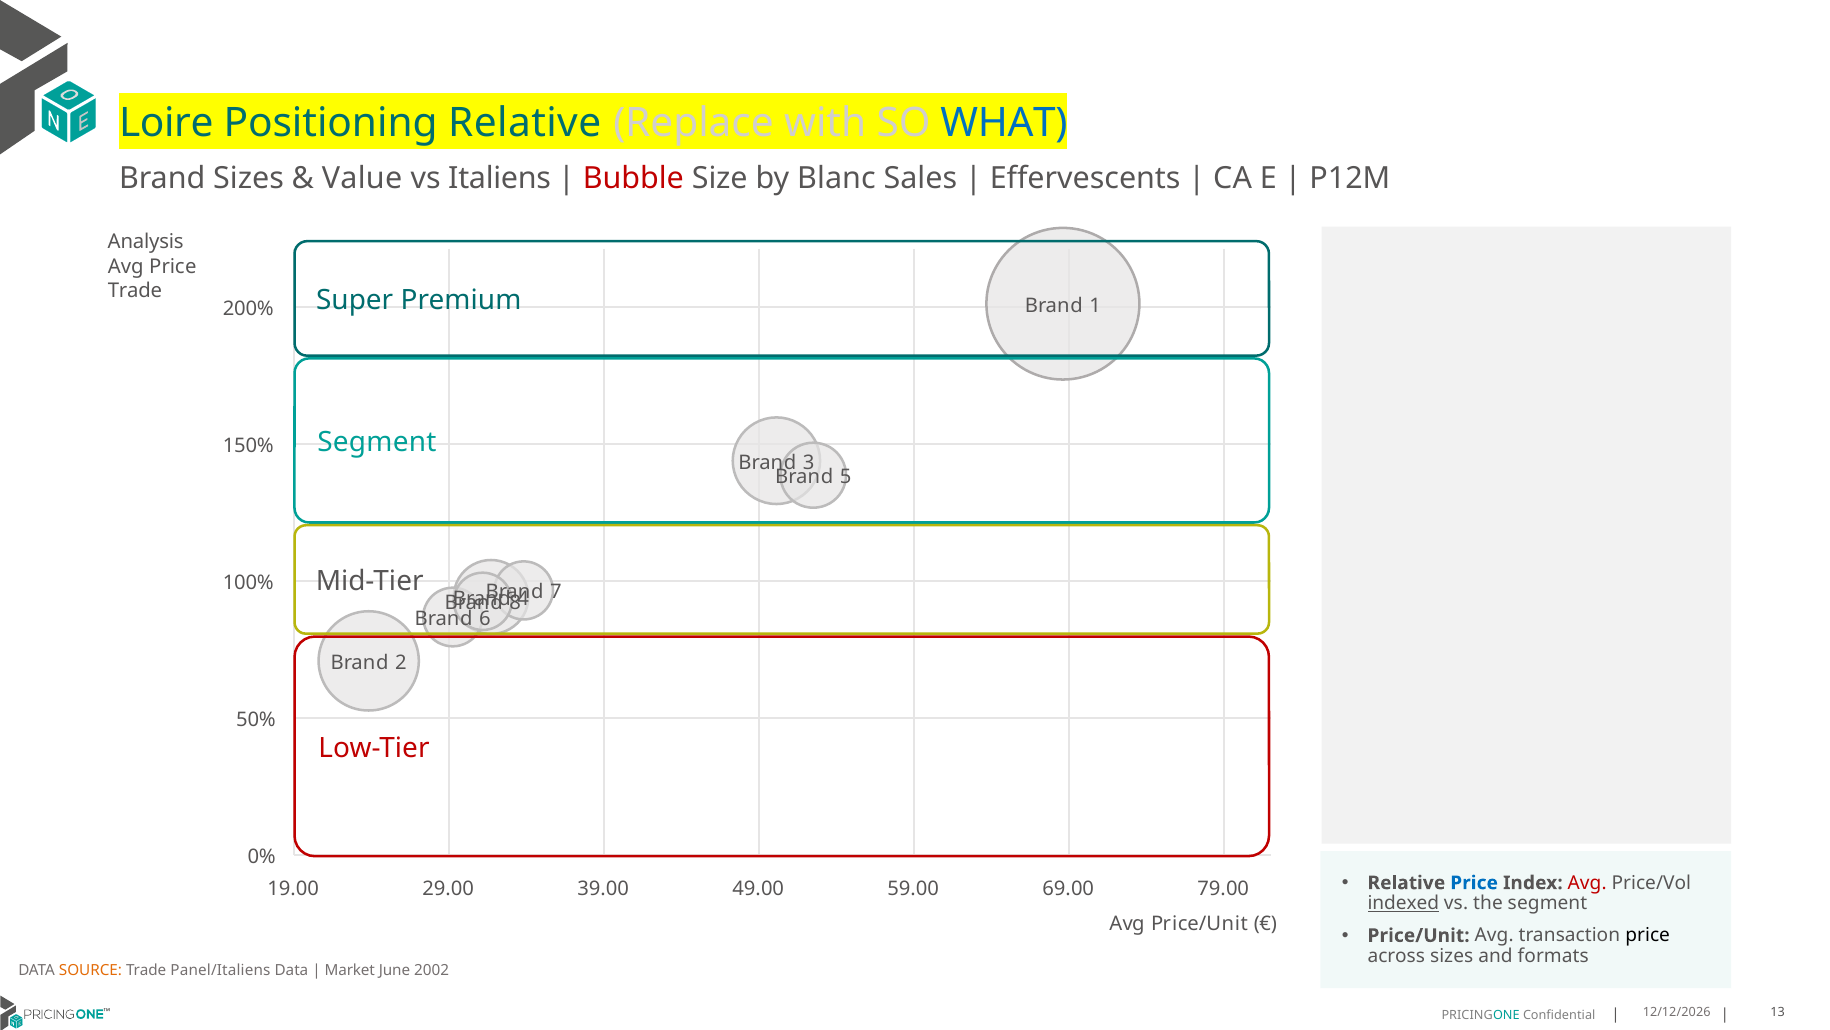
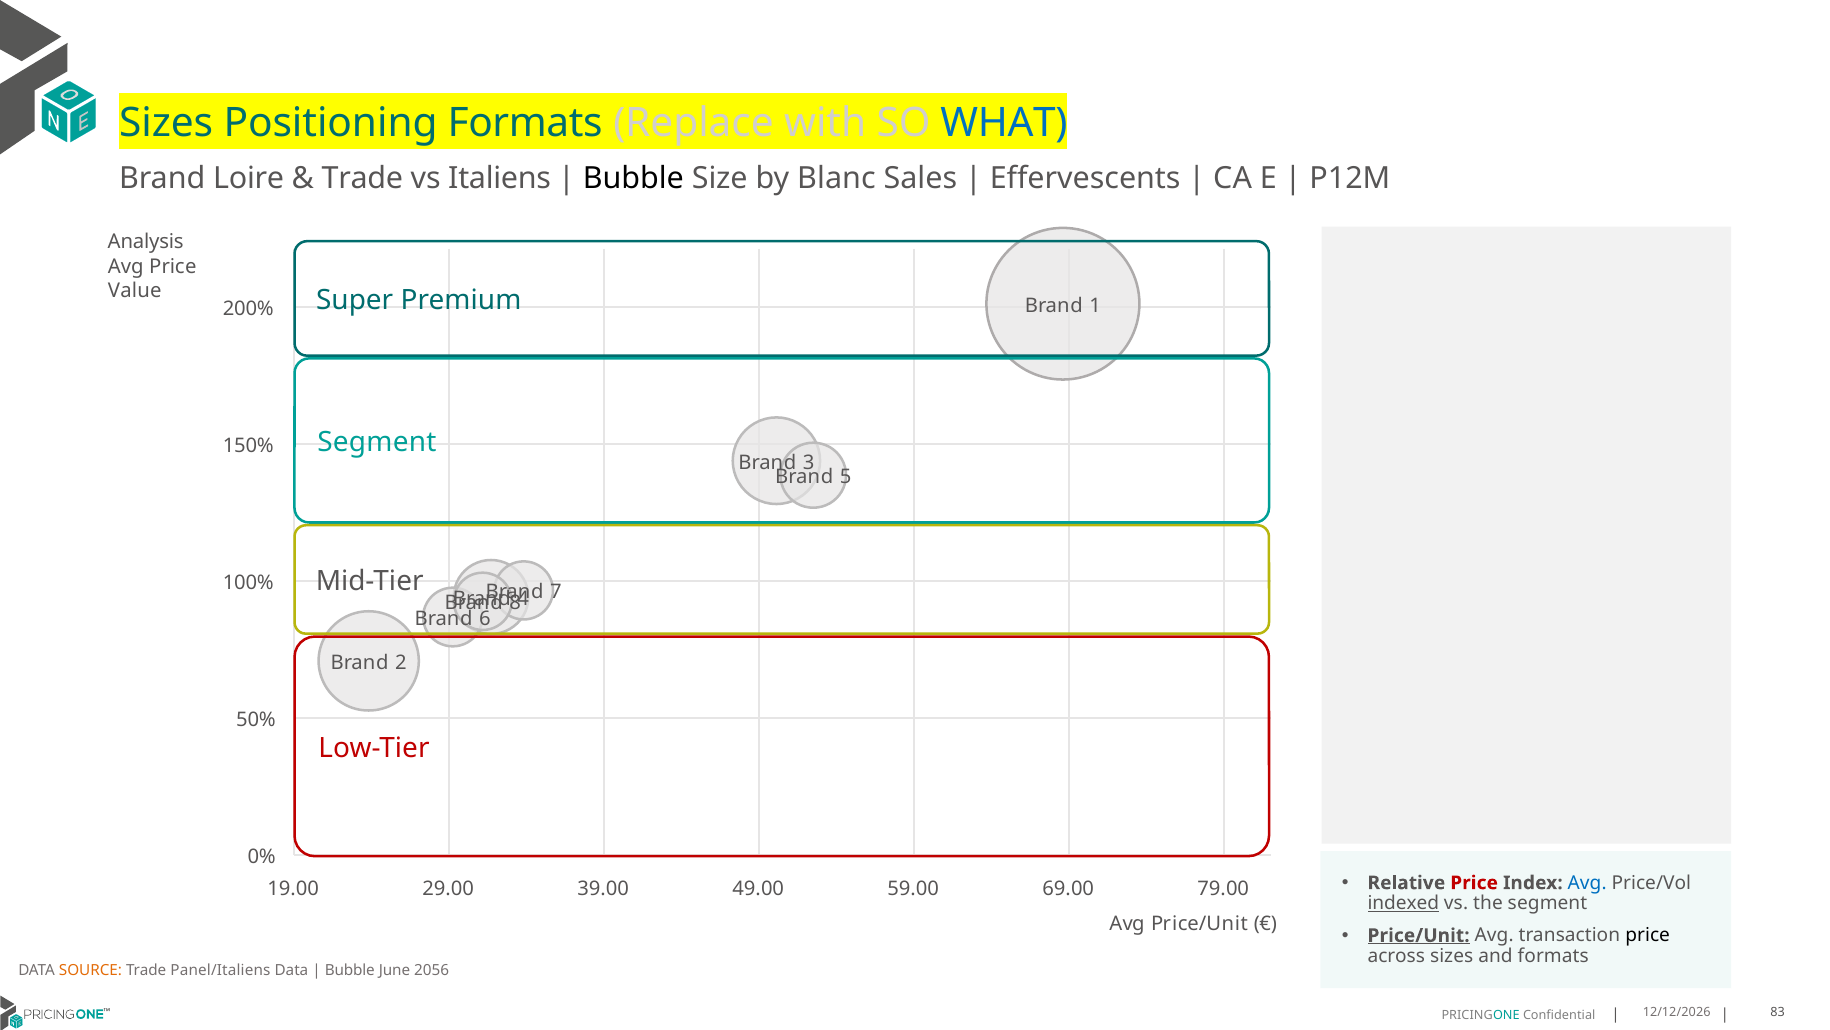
Loire: Loire -> Sizes (166, 123)
Positioning Relative: Relative -> Formats (525, 123)
Brand Sizes: Sizes -> Loire (249, 178)
Value: Value -> Trade (362, 178)
Bubble colour: red -> black (633, 178)
Trade: Trade -> Value (135, 291)
Price colour: blue -> red (1474, 882)
Avg colour: red -> blue (1587, 882)
Price/Unit underline: none -> present (1419, 935)
Market: Market -> Bubble (350, 970)
2002: 2002 -> 2056 (432, 970)
13: 13 -> 83 (1778, 1012)
